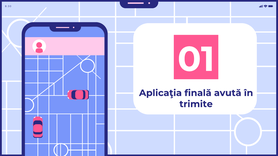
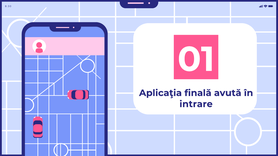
trimite: trimite -> intrare (196, 104)
